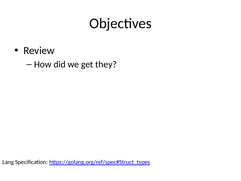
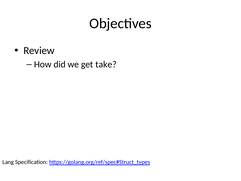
they: they -> take (106, 64)
